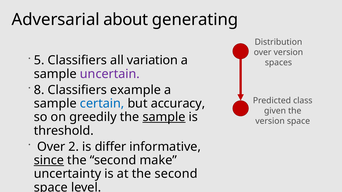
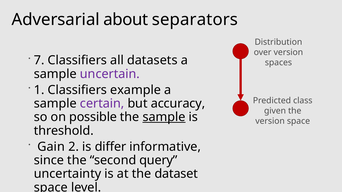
generating: generating -> separators (195, 20)
5: 5 -> 7 (39, 60)
variation: variation -> datasets (152, 60)
8: 8 -> 1 (39, 90)
certain colour: blue -> purple (102, 104)
greedily: greedily -> possible (93, 117)
Over: Over -> Gain (51, 147)
since underline: present -> none (49, 161)
make: make -> query (158, 161)
at the second: second -> dataset (176, 174)
